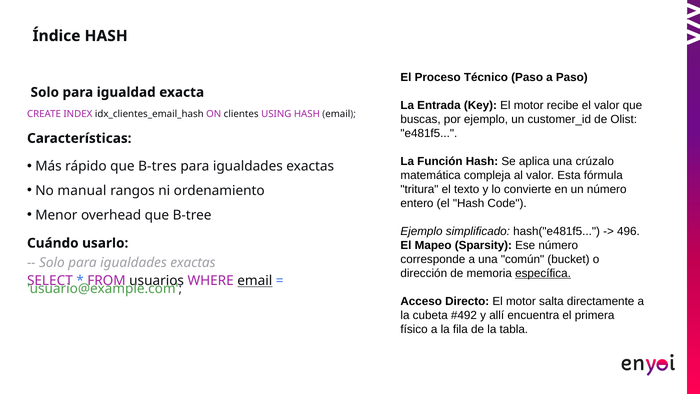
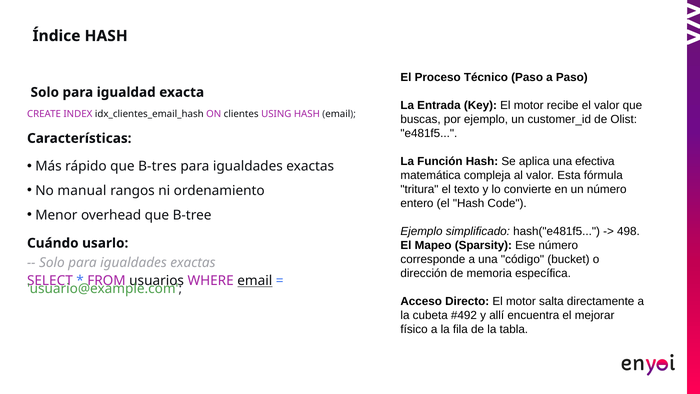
crúzalo: crúzalo -> efectiva (595, 161)
496: 496 -> 498 (628, 231)
común: común -> código (523, 259)
específica underline: present -> none (543, 273)
primera: primera -> mejorar (595, 315)
